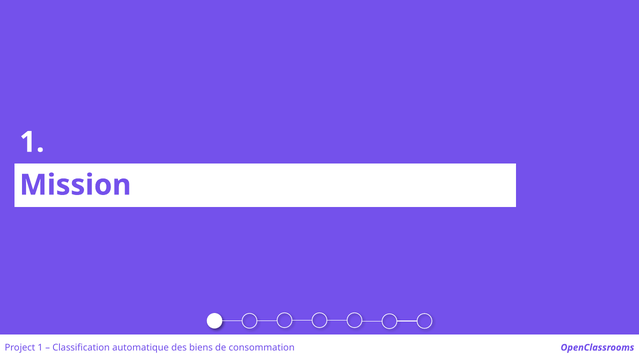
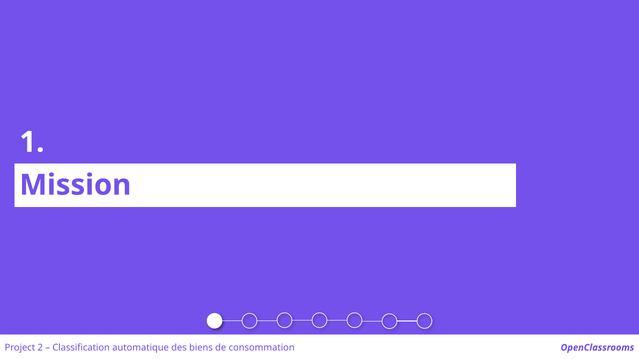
Project 1: 1 -> 2 (40, 348)
